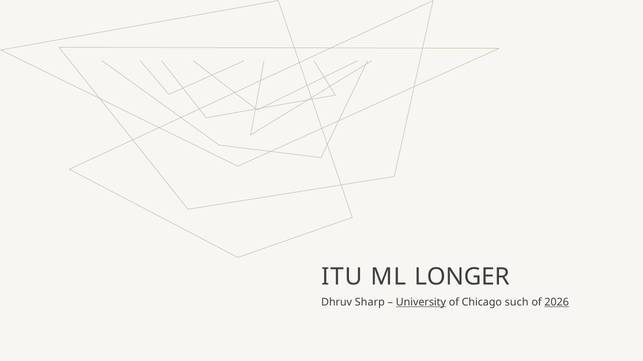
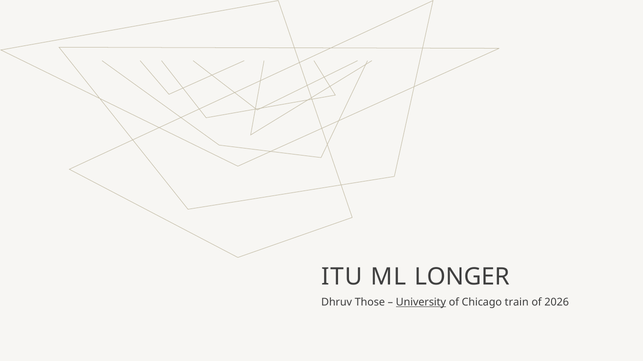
Sharp: Sharp -> Those (370, 303)
such: such -> train (517, 303)
2026 underline: present -> none (557, 303)
